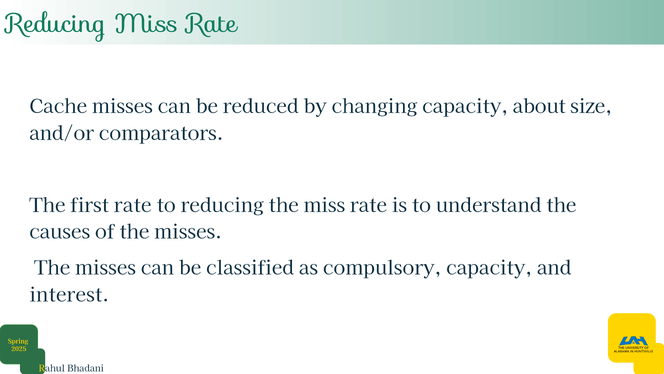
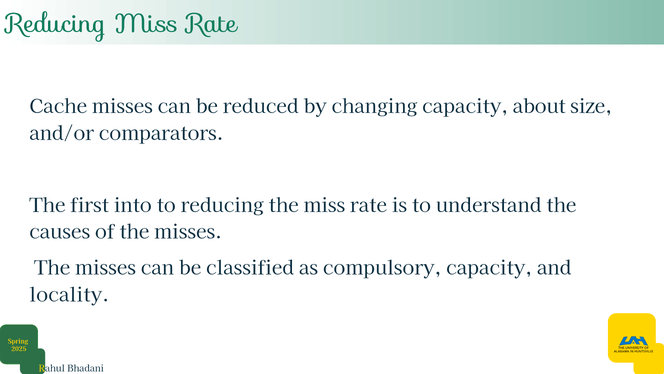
first rate: rate -> into (133, 205)
interest: interest -> locality (69, 295)
